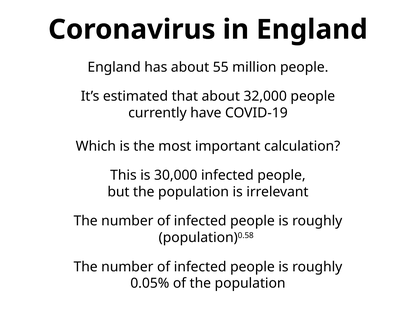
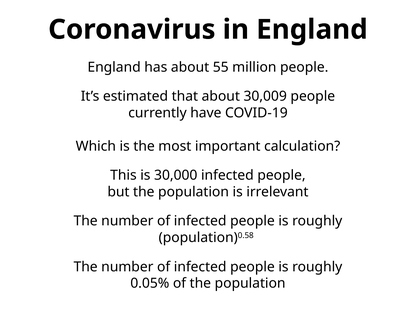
32,000: 32,000 -> 30,009 (265, 96)
